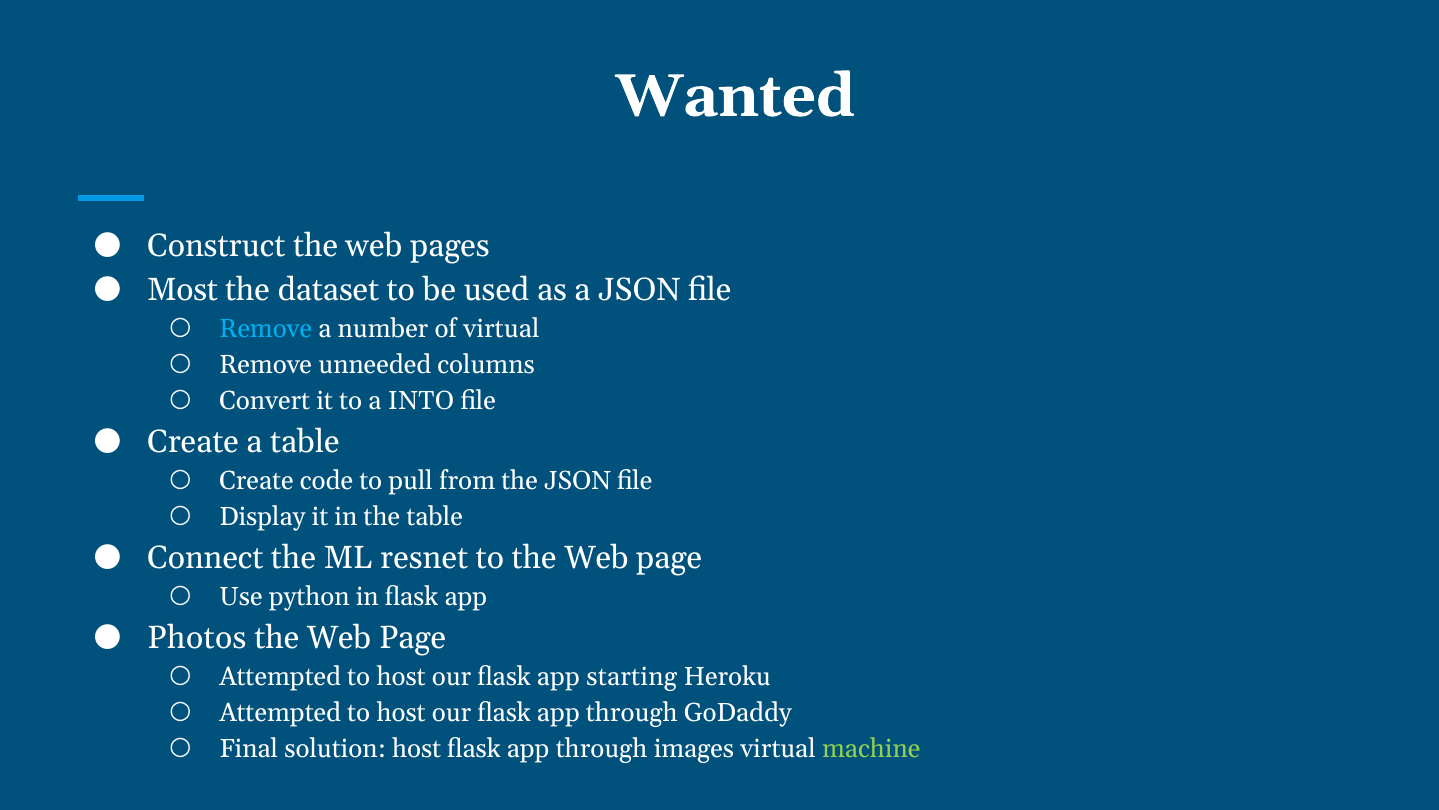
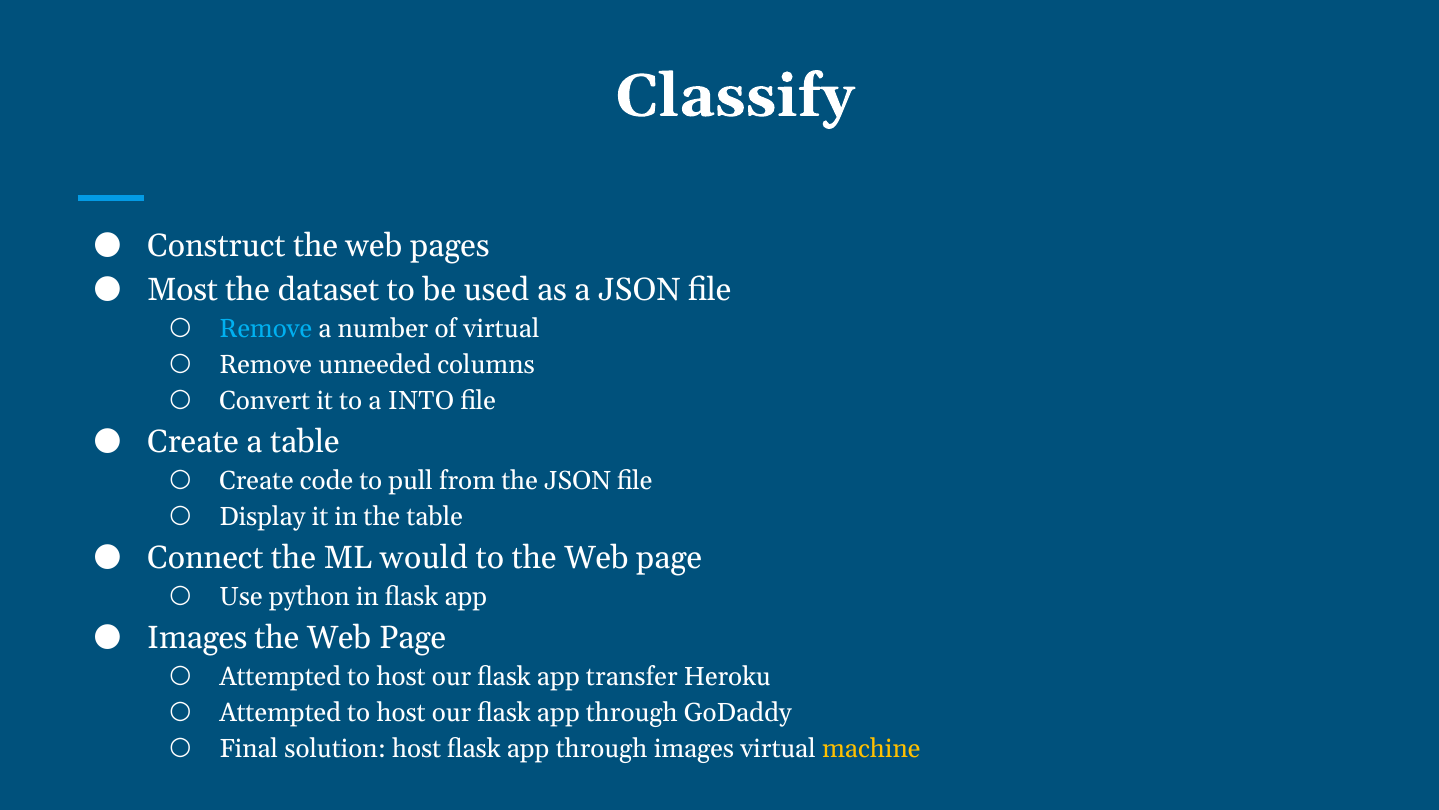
Wanted: Wanted -> Classify (735, 96)
resnet: resnet -> would (424, 558)
Photos: Photos -> Images (197, 638)
starting: starting -> transfer (632, 677)
machine colour: light green -> yellow (871, 748)
